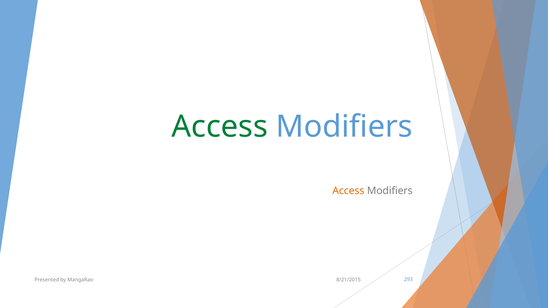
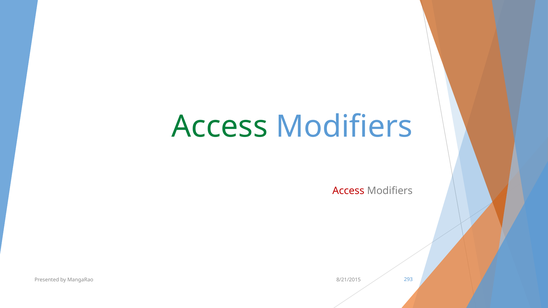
Access colour: orange -> red (348, 191)
